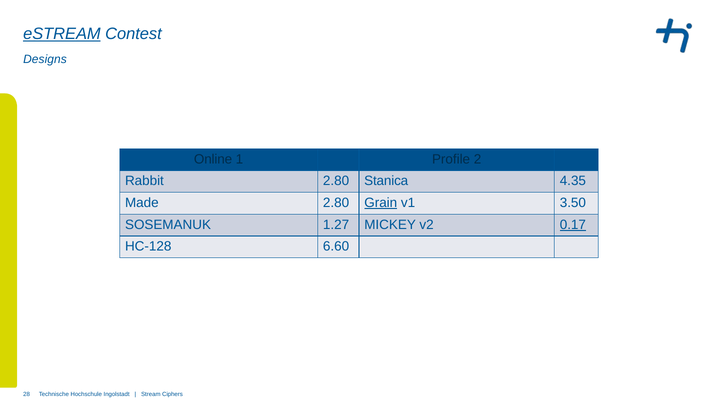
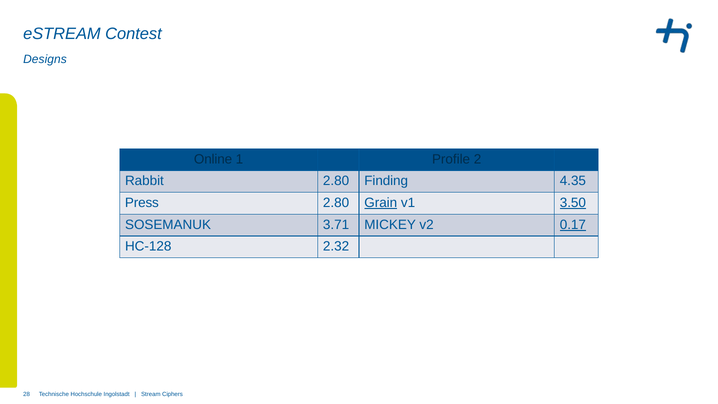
eSTREAM underline: present -> none (62, 34)
Stanica: Stanica -> Finding (386, 181)
Made: Made -> Press (142, 203)
3.50 underline: none -> present (573, 203)
1.27: 1.27 -> 3.71 (336, 225)
6.60: 6.60 -> 2.32 (336, 246)
